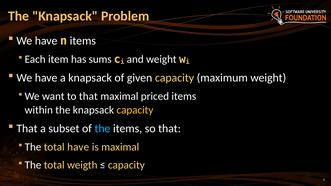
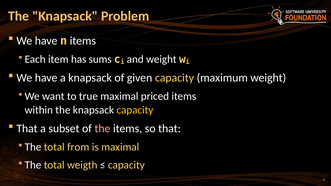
to that: that -> true (88, 96)
the colour: light blue -> pink (102, 129)
total have: have -> from (78, 147)
